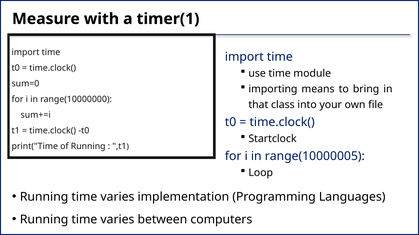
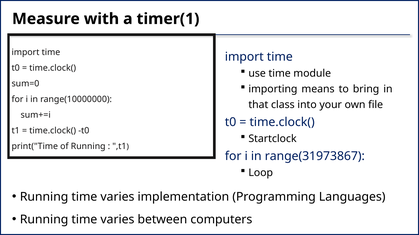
range(10000005: range(10000005 -> range(31973867 (315, 157)
